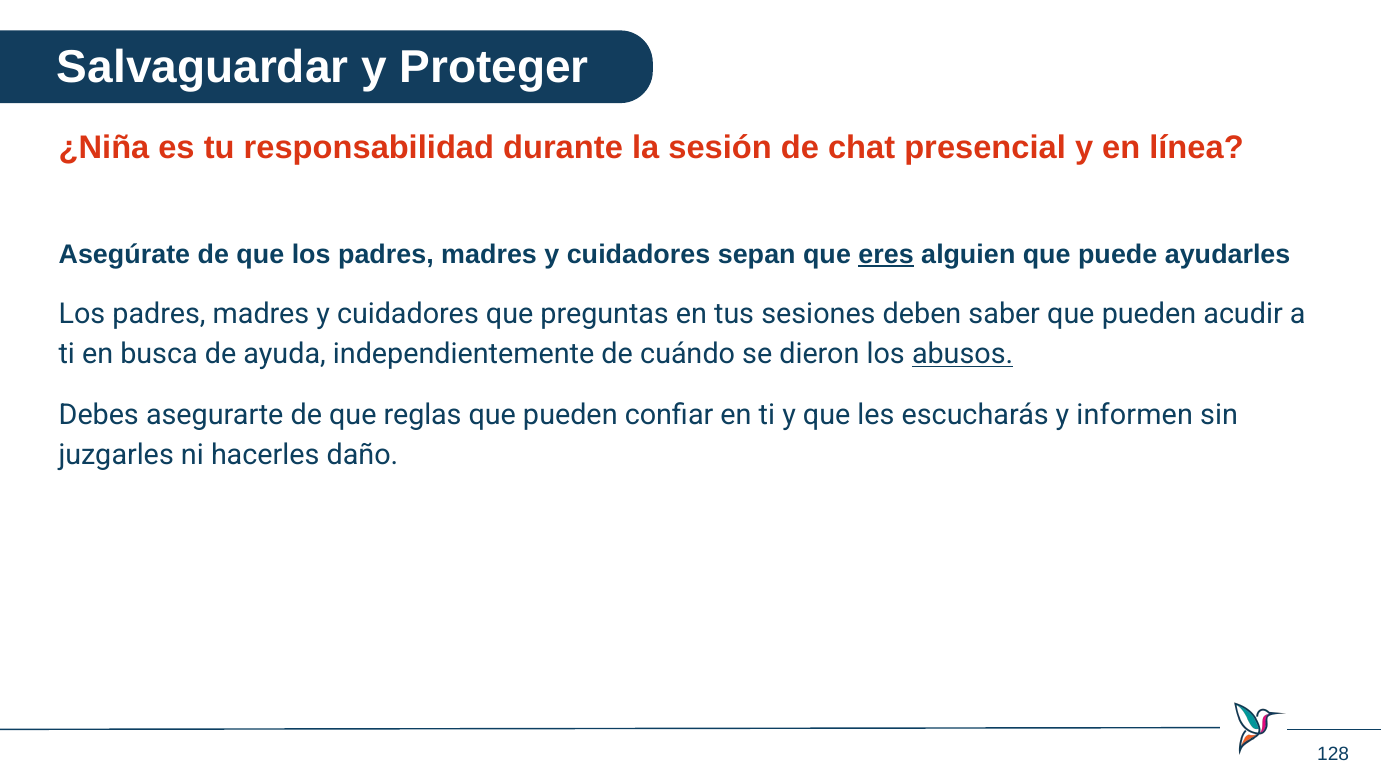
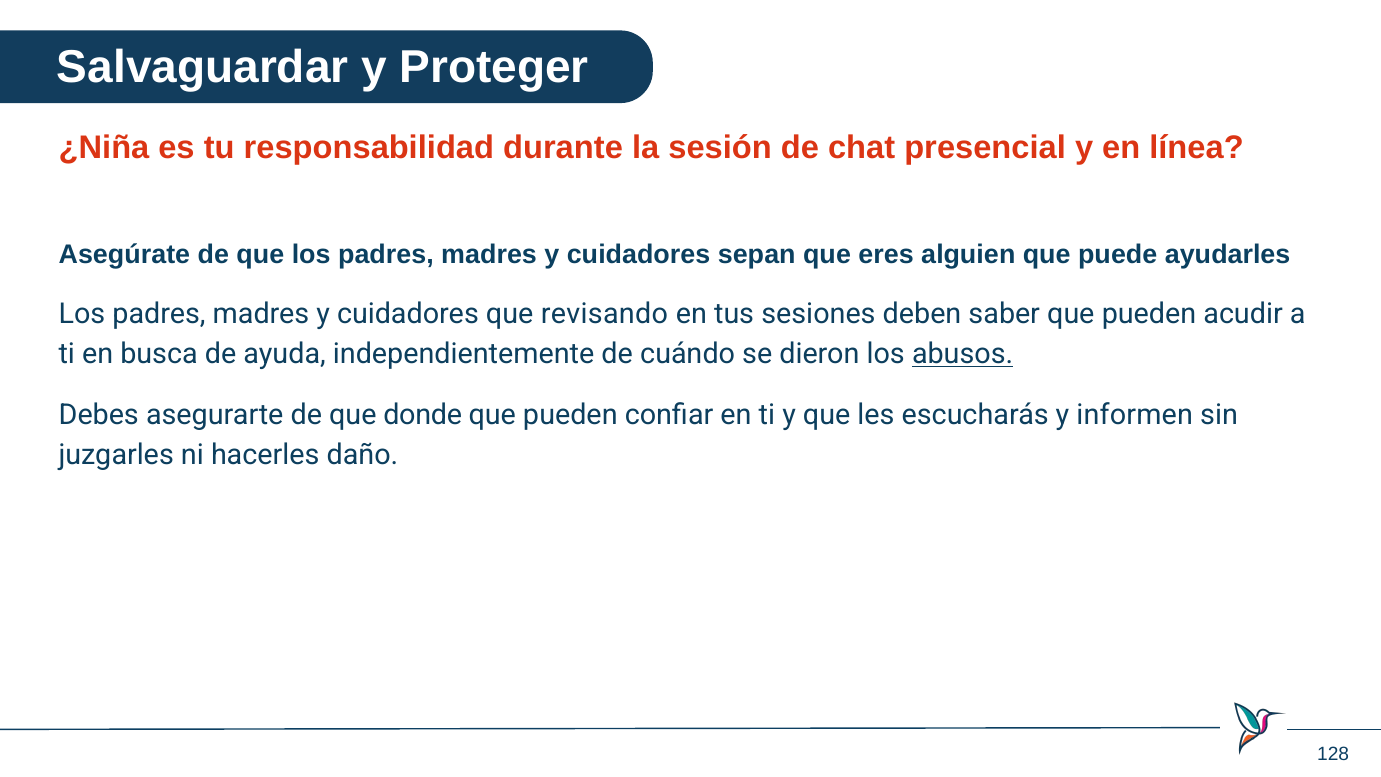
eres underline: present -> none (886, 255)
preguntas: preguntas -> revisando (604, 314)
reglas: reglas -> donde (423, 415)
